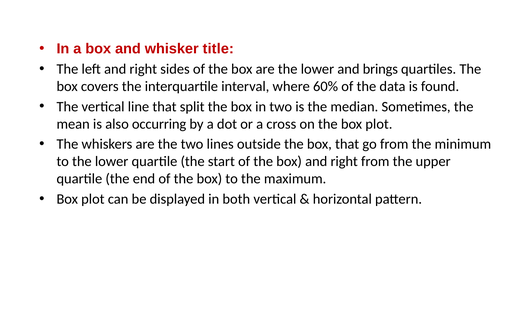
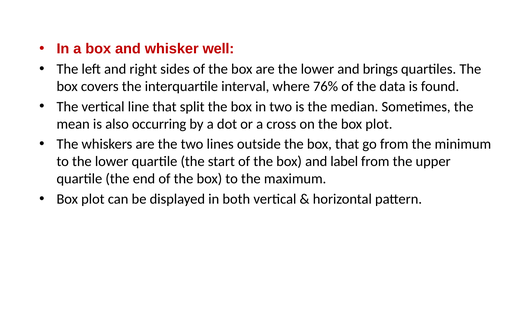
title: title -> well (218, 49)
60%: 60% -> 76% (326, 86)
box and right: right -> label (344, 162)
